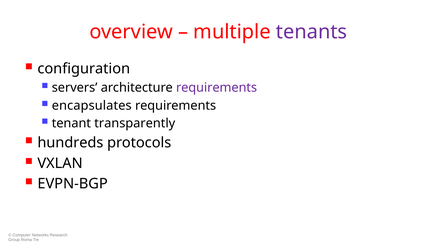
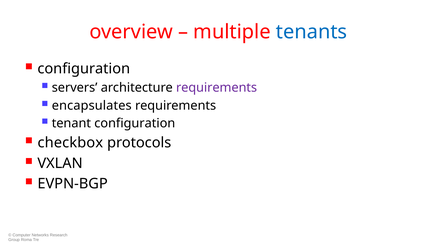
tenants colour: purple -> blue (312, 32)
tenant transparently: transparently -> configuration (135, 123)
hundreds: hundreds -> checkbox (70, 143)
